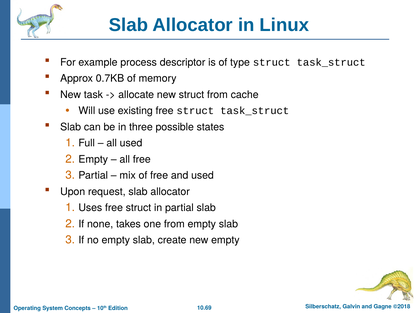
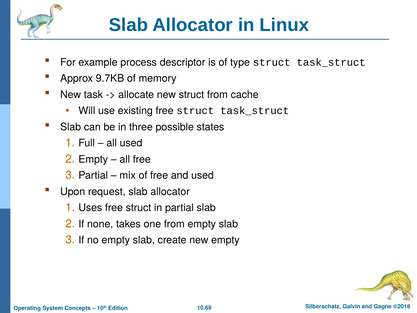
0.7KB: 0.7KB -> 9.7KB (110, 78)
